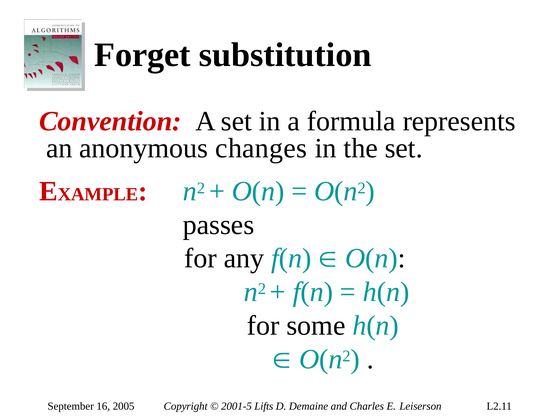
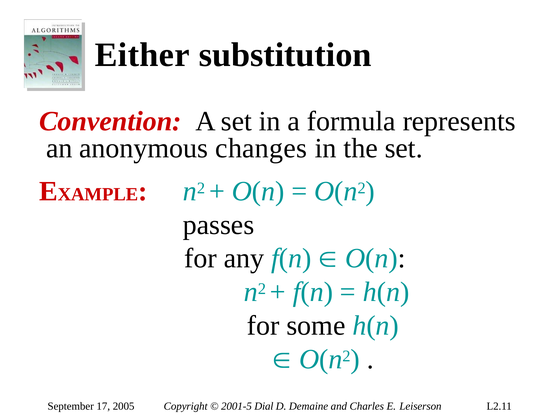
Forget: Forget -> Either (142, 55)
16: 16 -> 17 (103, 406)
Lifts: Lifts -> Dial (264, 406)
